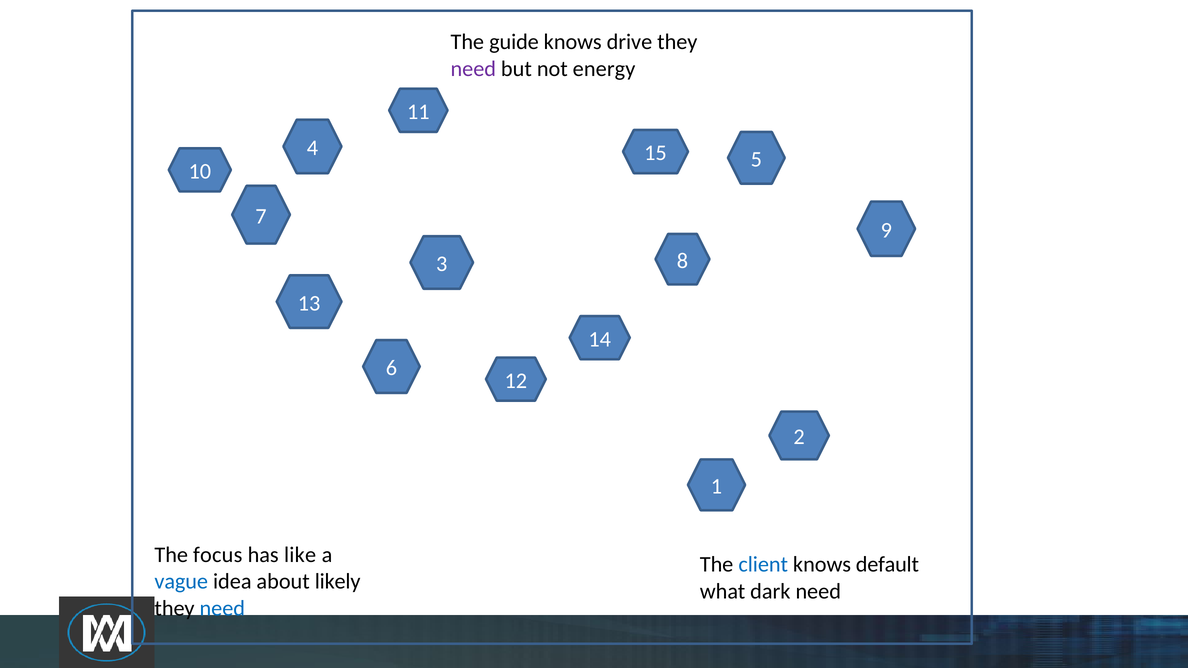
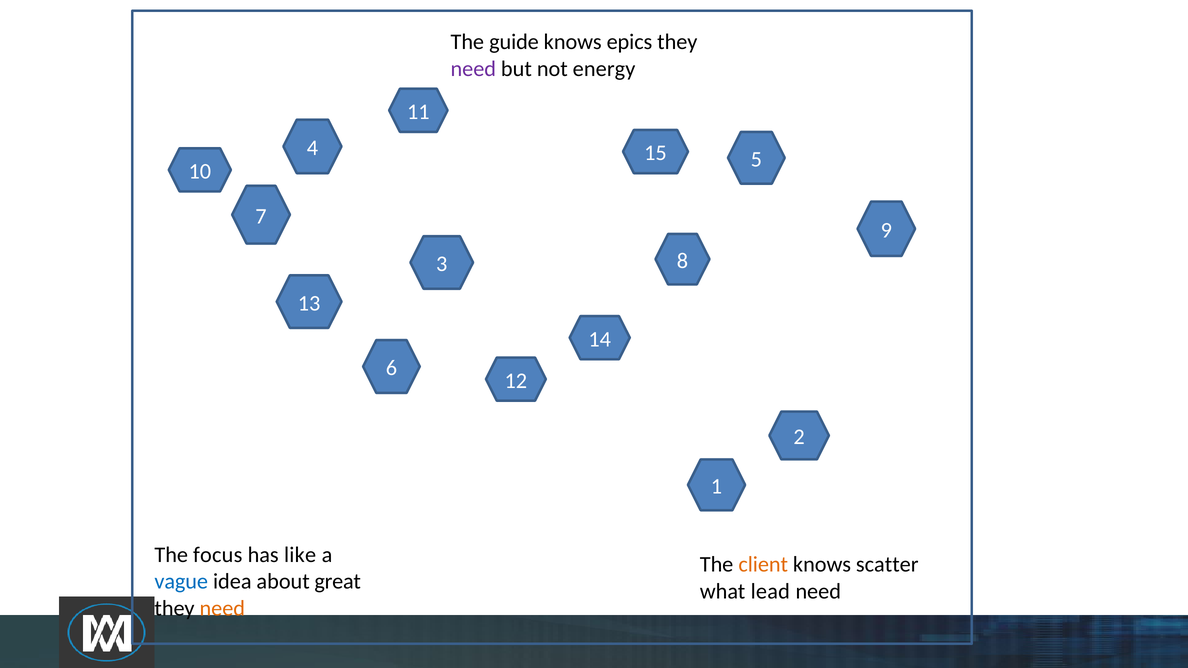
drive: drive -> epics (629, 42)
client colour: blue -> orange (763, 565)
default: default -> scatter (887, 565)
likely: likely -> great (338, 582)
dark: dark -> lead (770, 592)
need colour: blue -> orange (222, 608)
